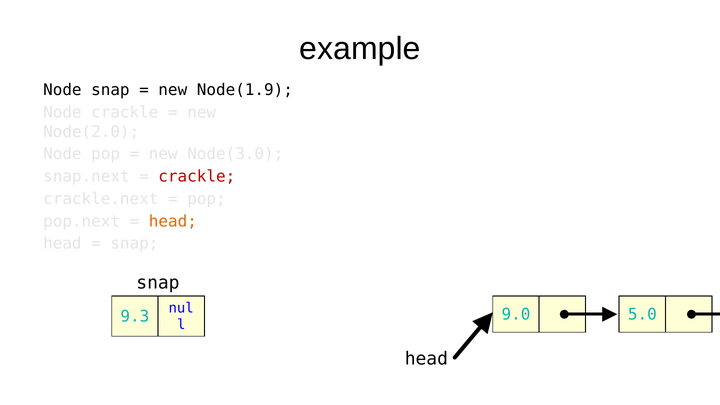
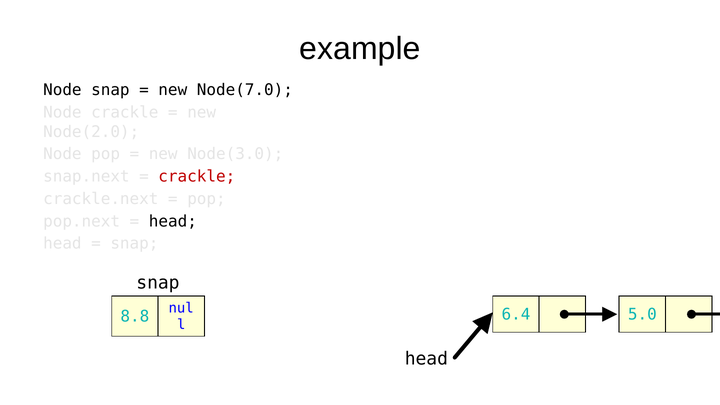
Node(1.9: Node(1.9 -> Node(7.0 (245, 90)
head colour: orange -> black (173, 221)
9.0: 9.0 -> 6.4 (516, 315)
9.3: 9.3 -> 8.8 (135, 316)
